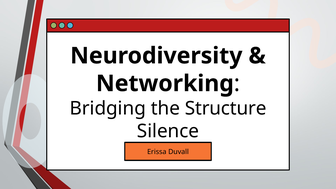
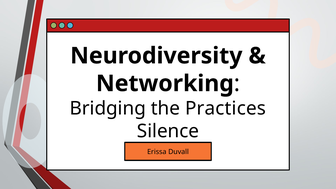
Structure: Structure -> Practices (226, 108)
